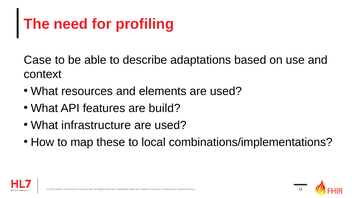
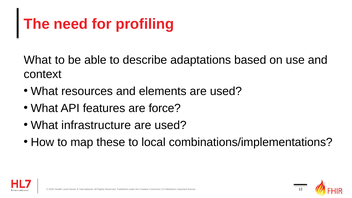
Case: Case -> What (38, 60)
build: build -> force (165, 108)
